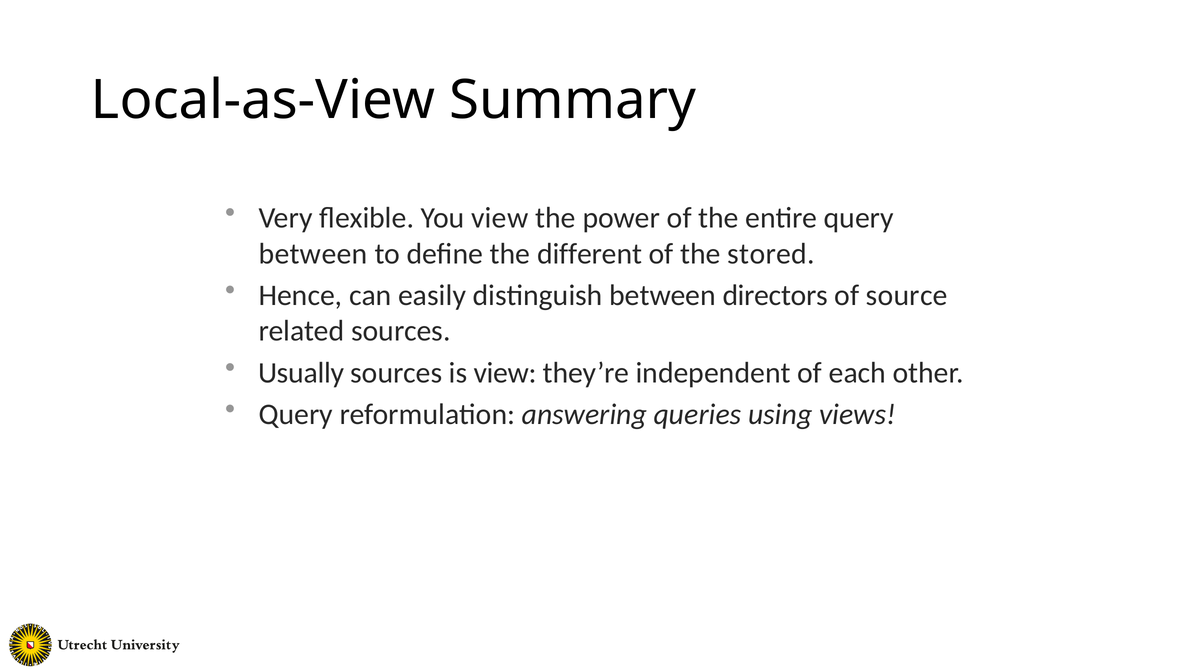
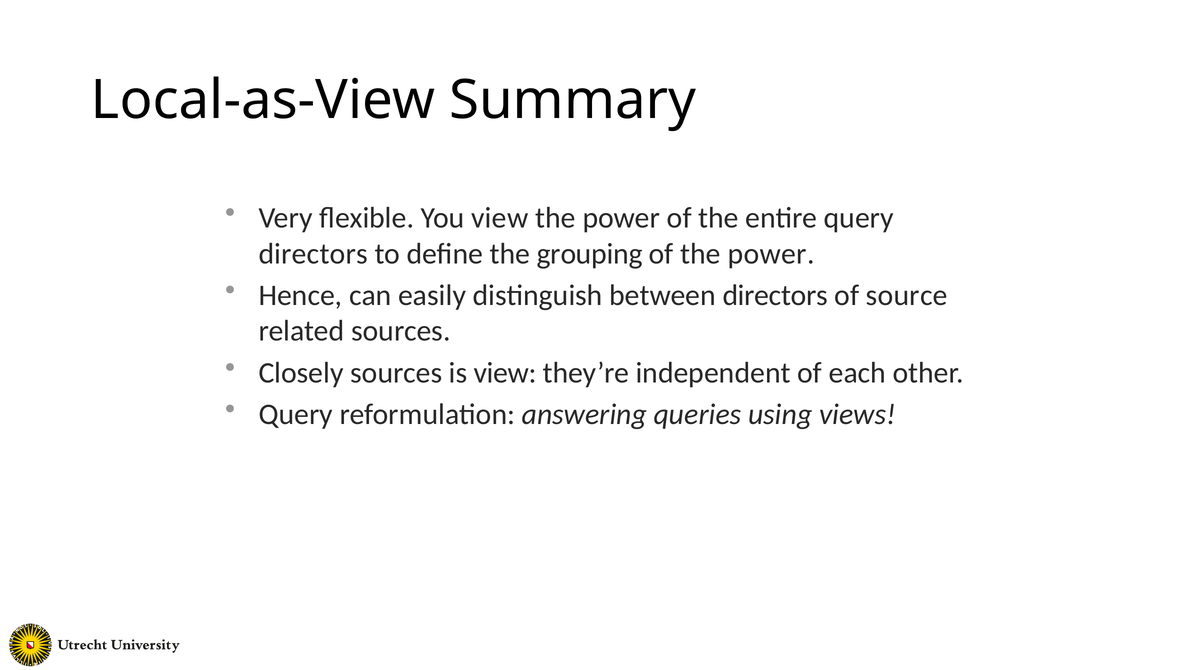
between: between -> directors (313, 254)
different: different -> grouping (590, 254)
of the stored: stored -> power (771, 254)
Usually: Usually -> Closely (301, 373)
